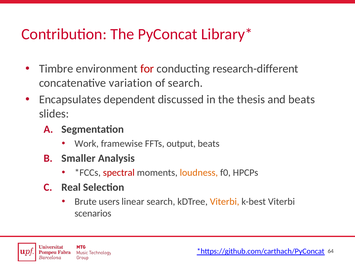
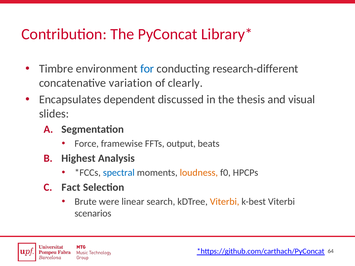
for colour: red -> blue (147, 69)
of search: search -> clearly (185, 83)
and beats: beats -> visual (302, 100)
Work: Work -> Force (87, 144)
Smaller: Smaller -> Highest (78, 159)
spectral colour: red -> blue (119, 173)
Real: Real -> Fact (71, 187)
users: users -> were (109, 202)
